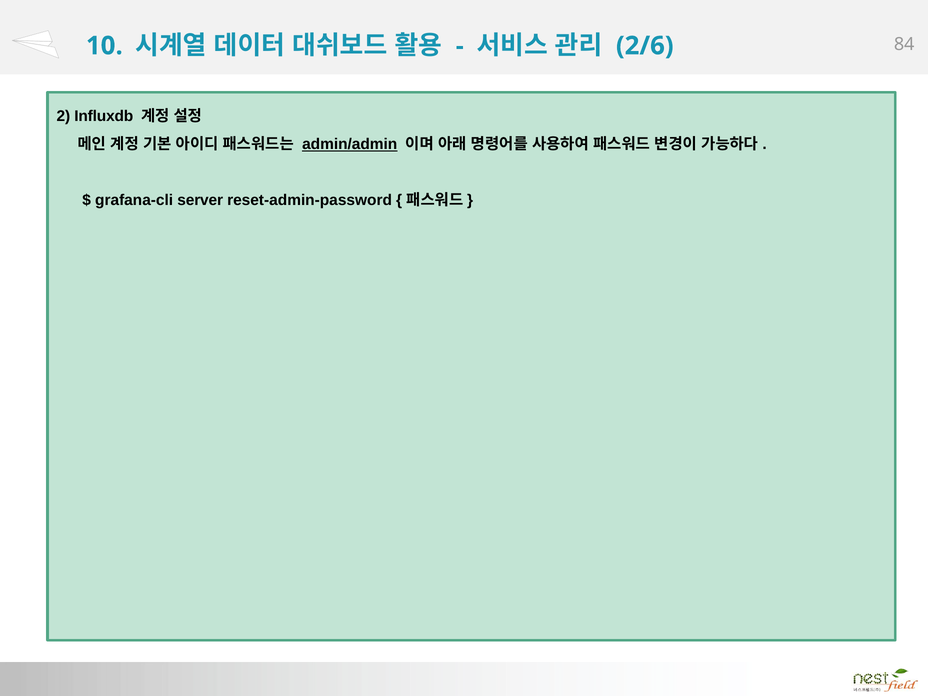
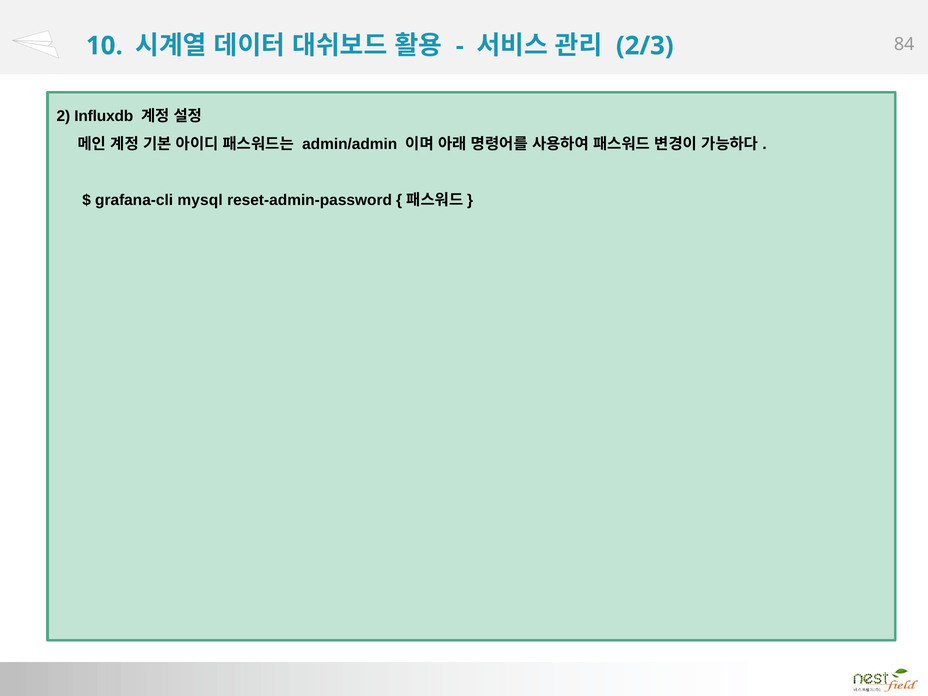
2/6: 2/6 -> 2/3 (645, 46)
admin/admin underline: present -> none (350, 144)
server: server -> mysql (200, 200)
